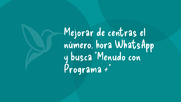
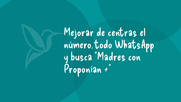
hora: hora -> todo (104, 44)
Menudo: Menudo -> Madres (110, 57)
Programa: Programa -> Proponían (83, 69)
